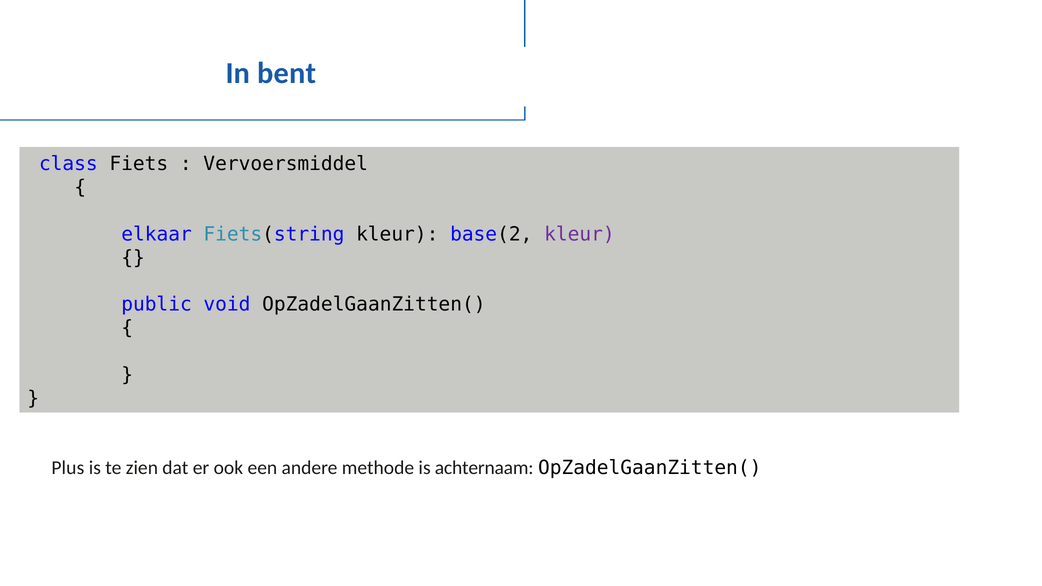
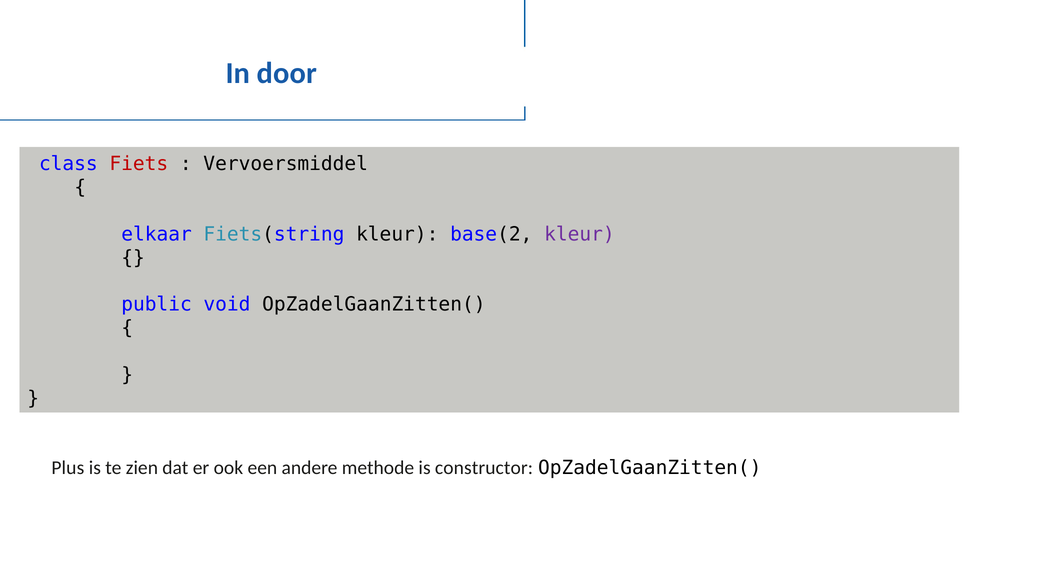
bent: bent -> door (287, 73)
Fiets colour: black -> red (139, 164)
achternaam: achternaam -> constructor (484, 468)
